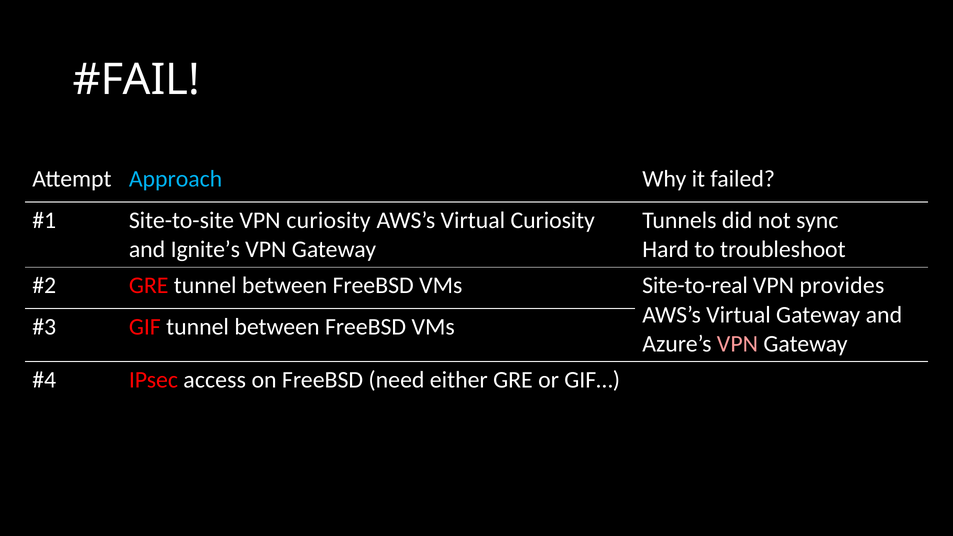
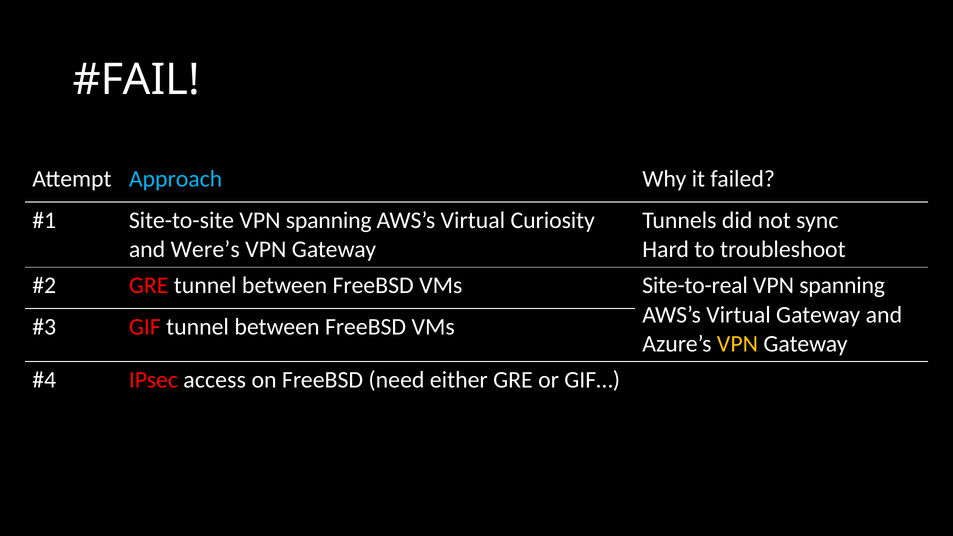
Site-to-site VPN curiosity: curiosity -> spanning (329, 220)
Ignite’s: Ignite’s -> Were’s (205, 249)
provides: provides -> spanning (842, 286)
VPN colour: pink -> yellow (737, 344)
